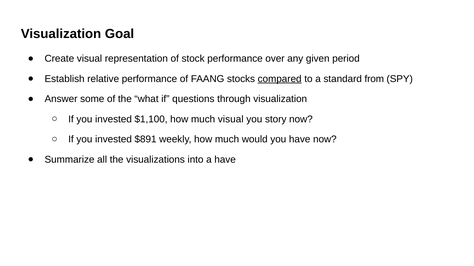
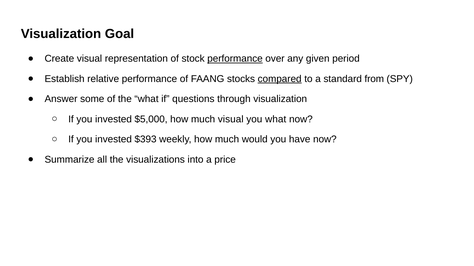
performance underline: none -> present (235, 59)
$1,100: $1,100 -> $5,000 (151, 119)
you story: story -> what (276, 119)
$891: $891 -> $393 (146, 140)
a have: have -> price (225, 160)
